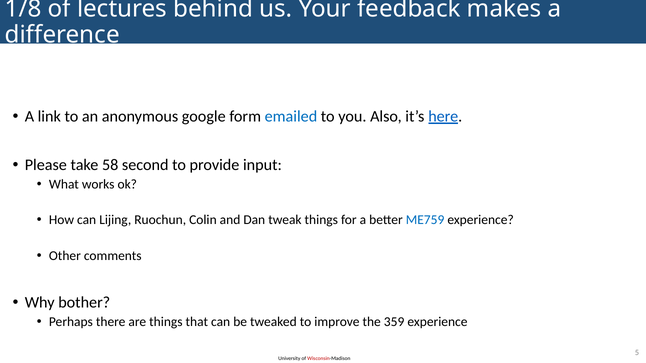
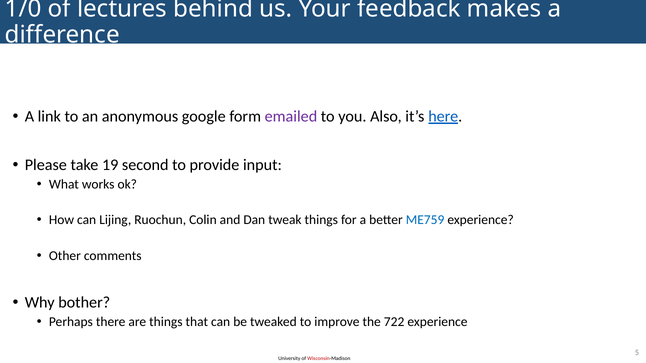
1/8: 1/8 -> 1/0 (23, 9)
emailed colour: blue -> purple (291, 117)
58: 58 -> 19 (110, 165)
359: 359 -> 722 (394, 322)
